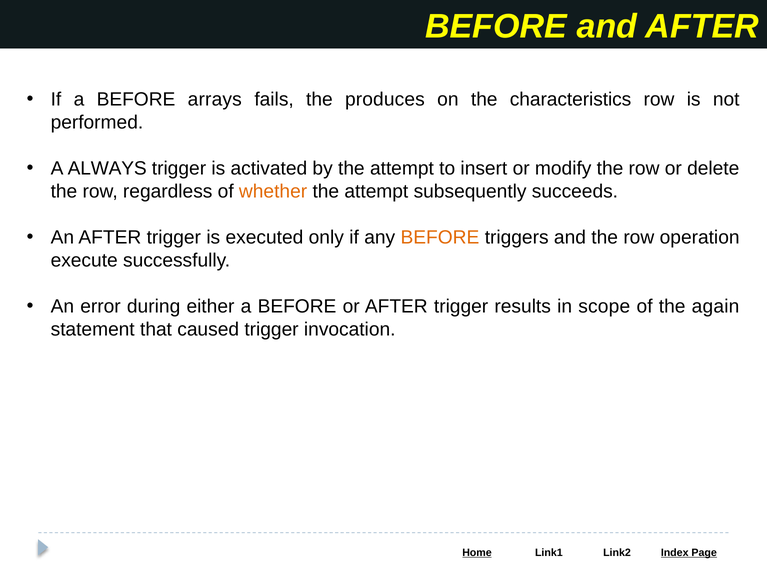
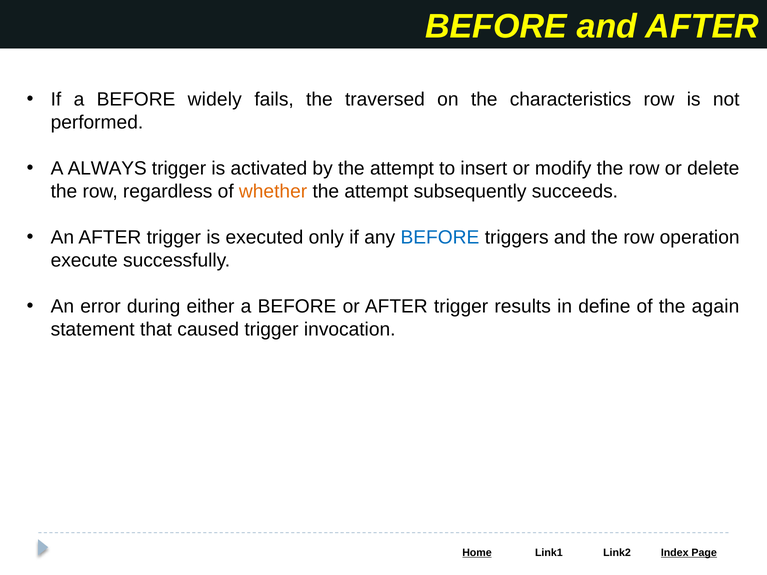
arrays: arrays -> widely (215, 100)
produces: produces -> traversed (385, 100)
BEFORE colour: orange -> blue (440, 238)
scope: scope -> define (604, 307)
